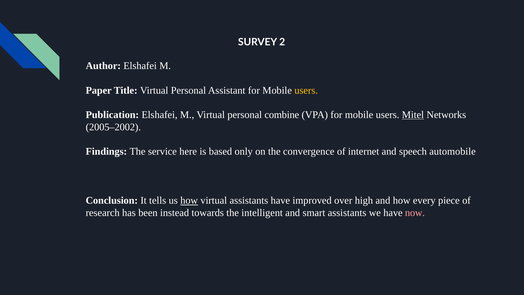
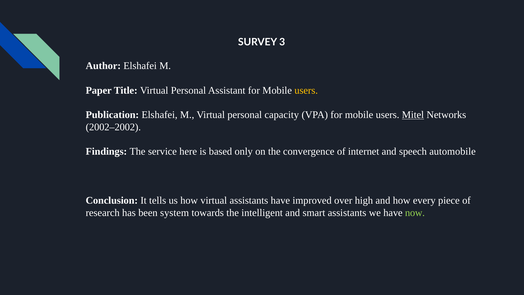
2: 2 -> 3 (282, 42)
combine: combine -> capacity (282, 115)
2005–2002: 2005–2002 -> 2002–2002 (113, 127)
how underline: present -> none (189, 200)
instead: instead -> system (175, 213)
now colour: pink -> light green (415, 213)
